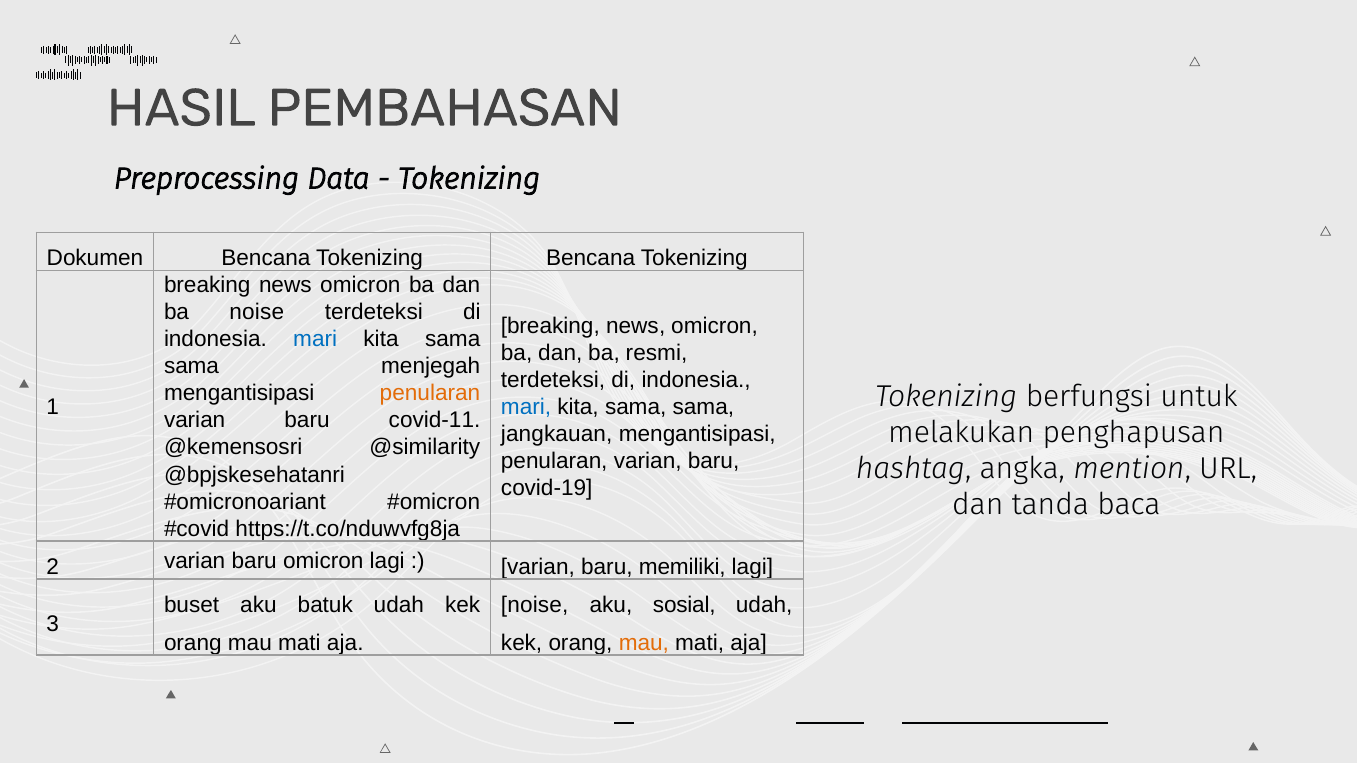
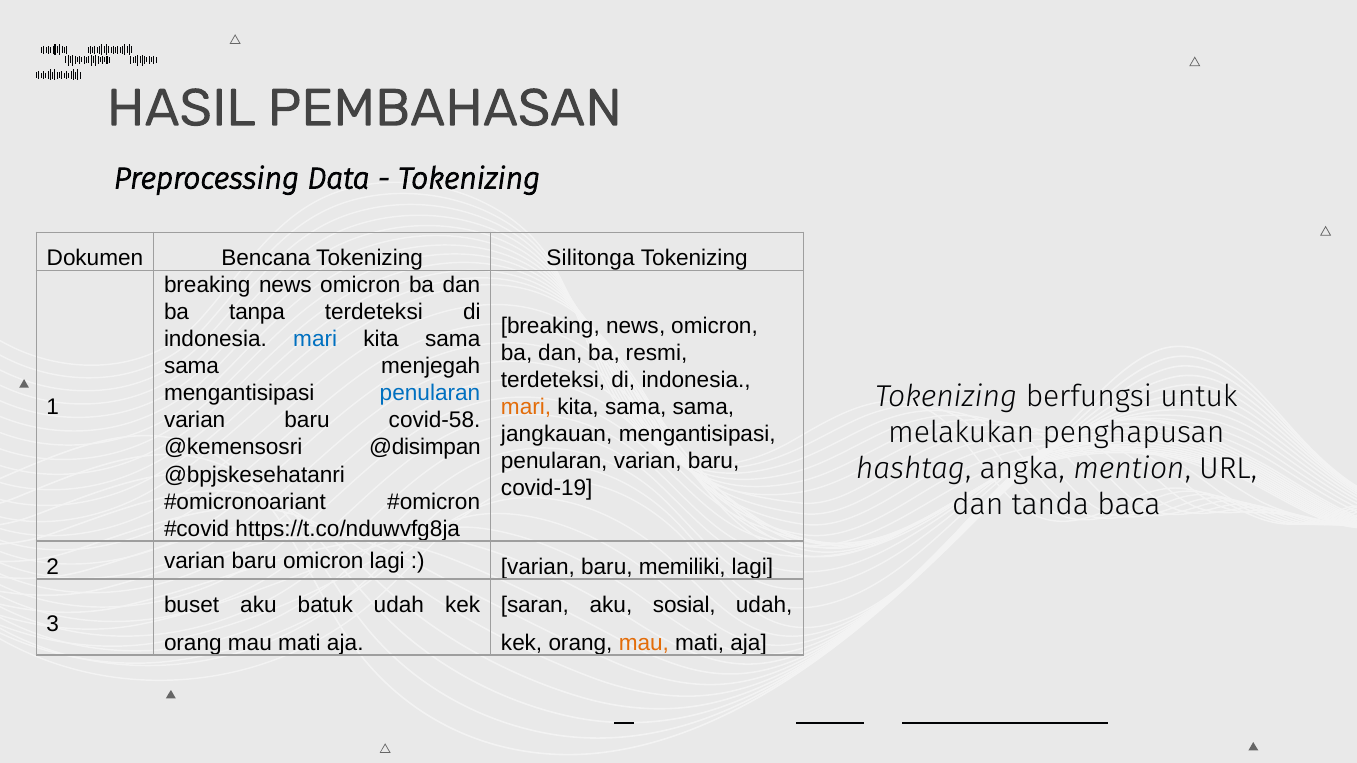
Tokenizing Bencana: Bencana -> Silitonga (590, 258)
ba noise: noise -> tanpa (257, 312)
penularan colour: orange -> blue (430, 393)
mari colour: blue -> orange (526, 407)
covid-11: covid-11 -> covid-58 (435, 421)
@similarity: @similarity -> @disimpan (425, 448)
noise: noise -> saran (535, 605)
